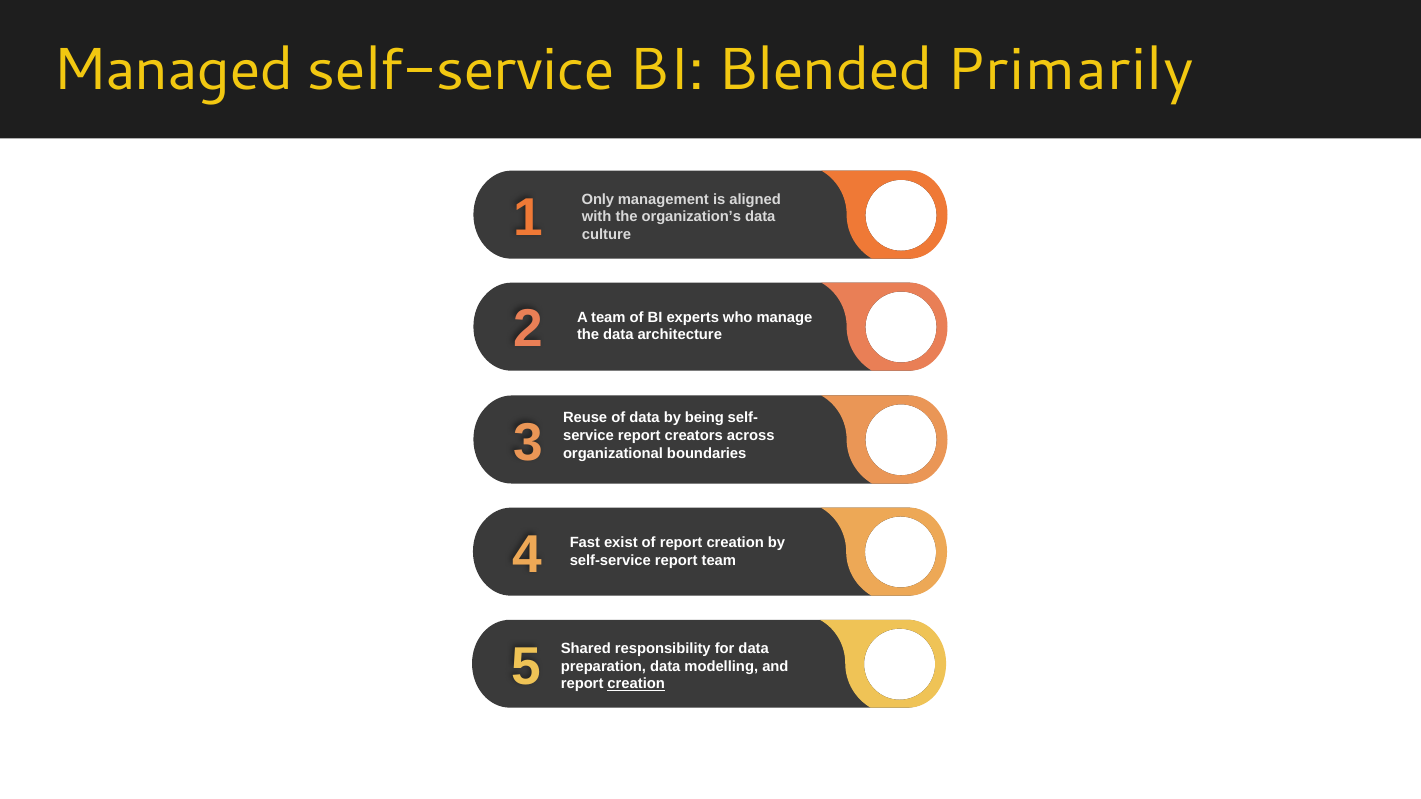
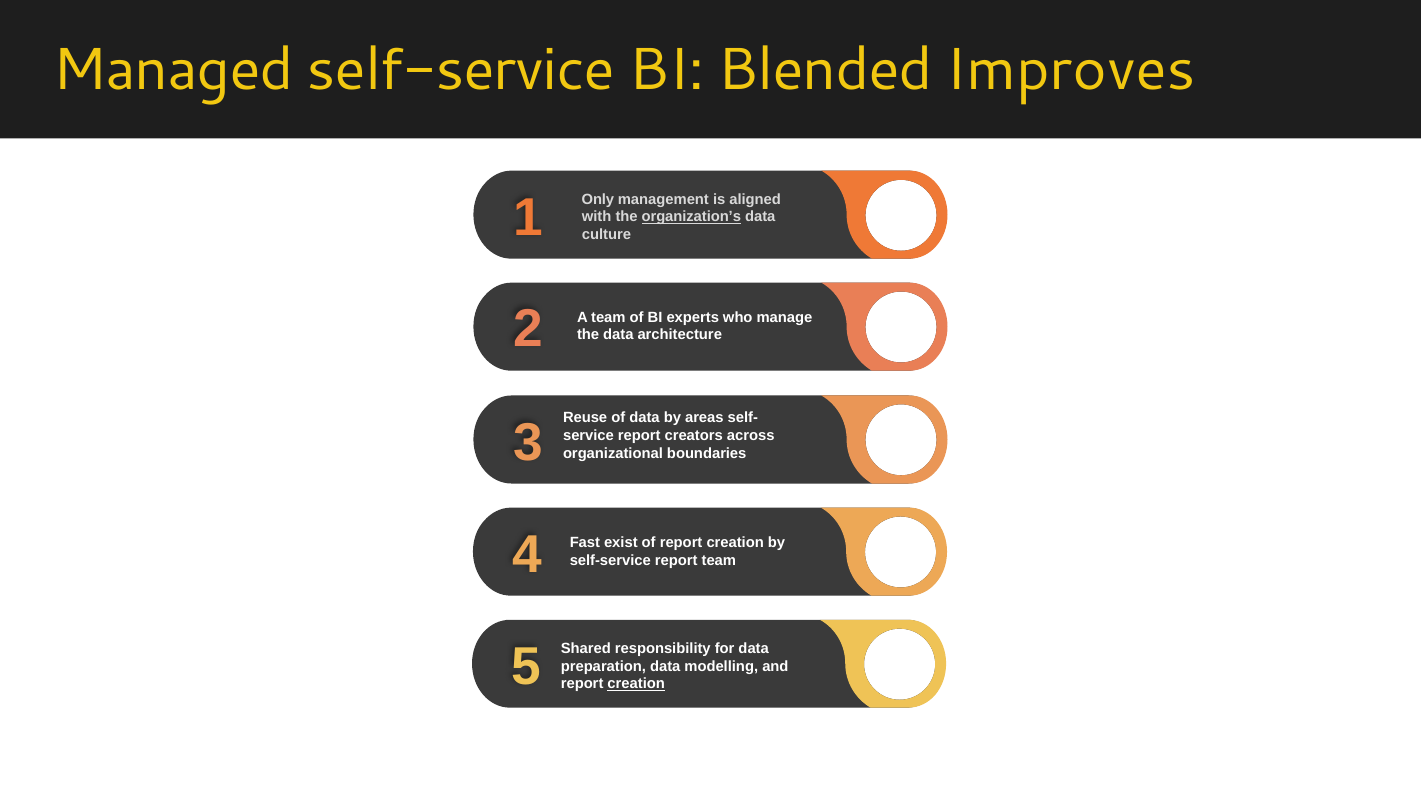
Primarily: Primarily -> Improves (1071, 70)
organization’s underline: none -> present (691, 217)
being: being -> areas (704, 418)
